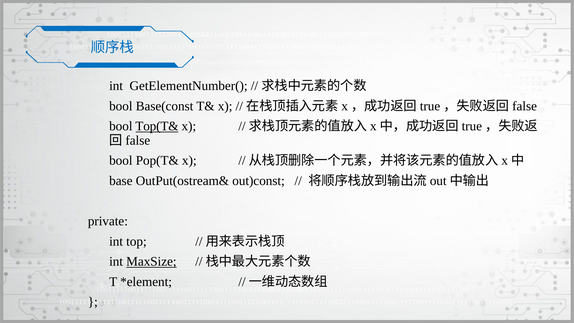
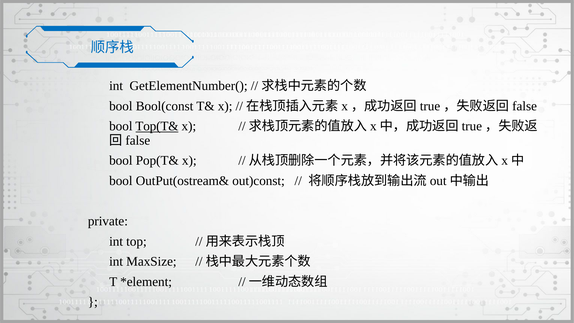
Base(const: Base(const -> Bool(const (165, 106)
base: base -> bool (121, 181)
MaxSize underline: present -> none (151, 261)
